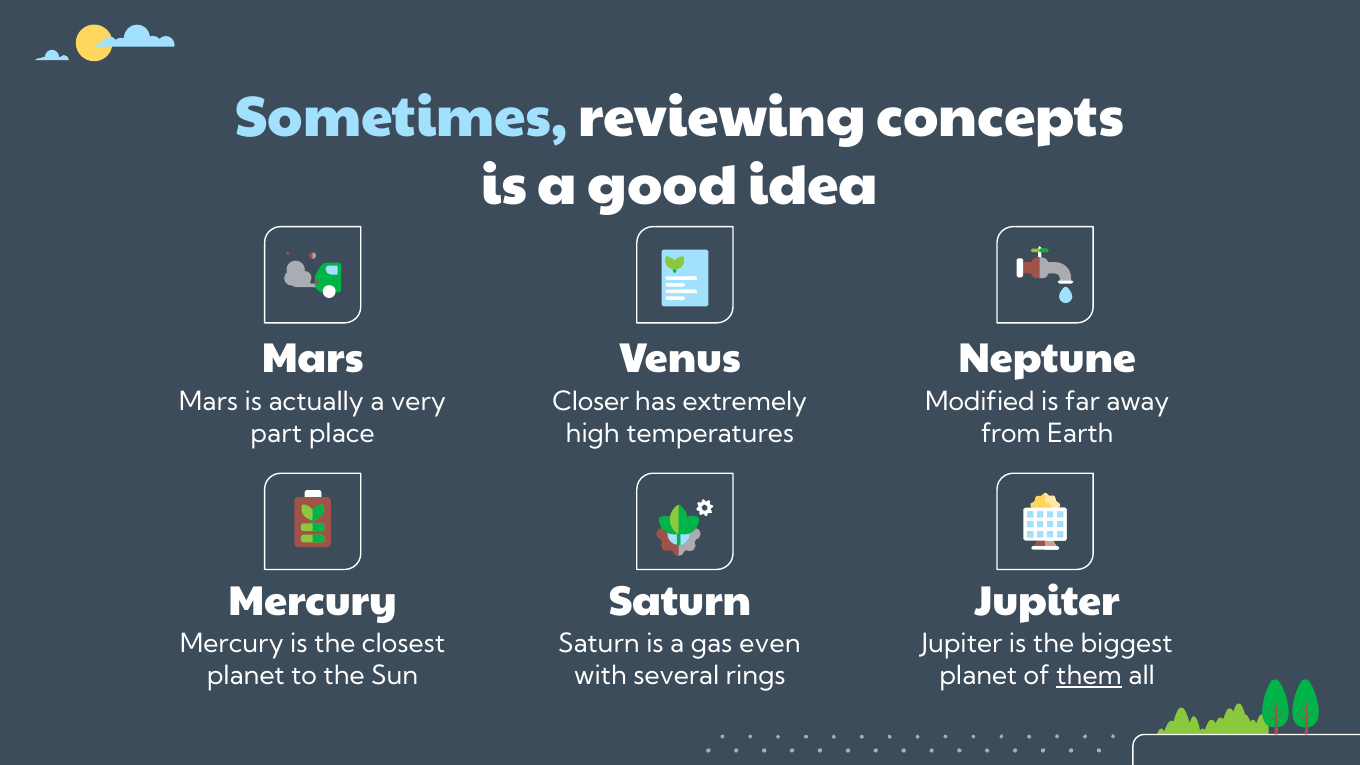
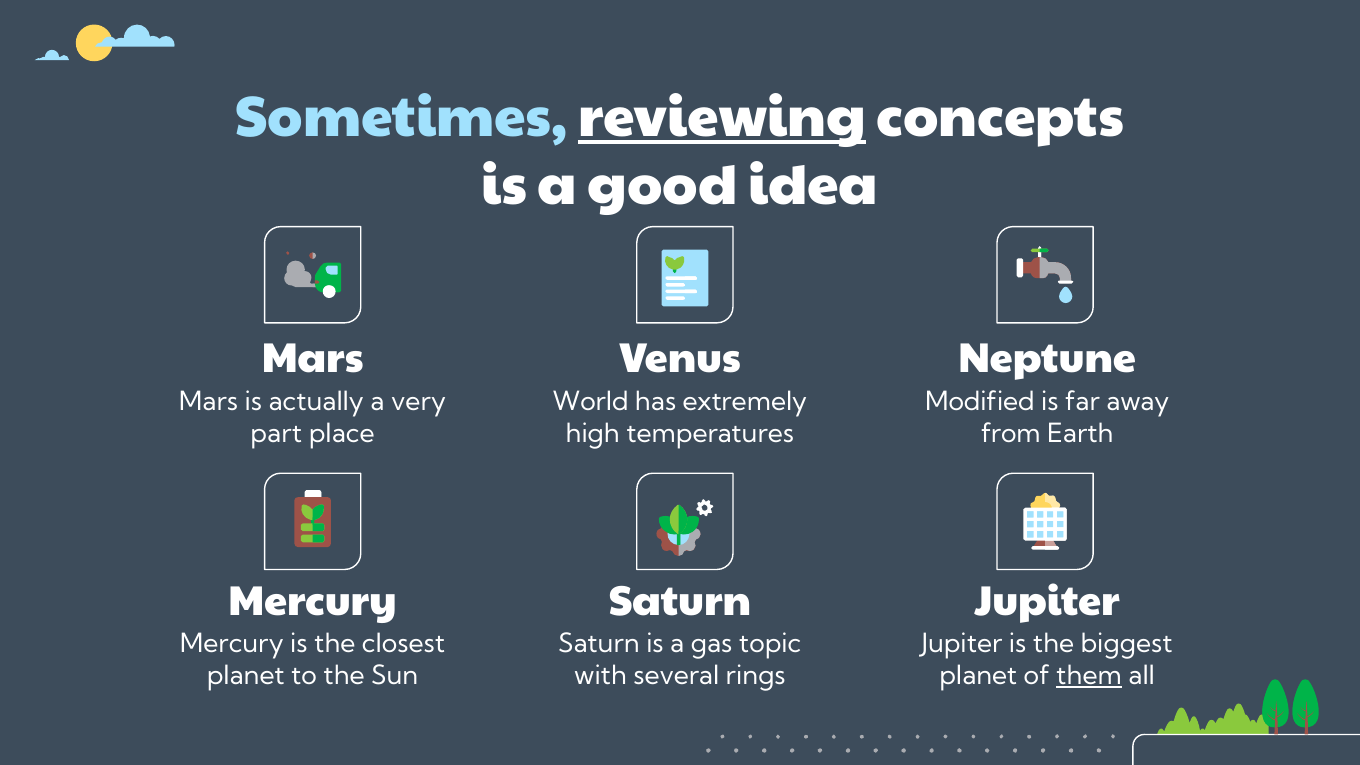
reviewing underline: none -> present (722, 118)
Closer: Closer -> World (591, 402)
even: even -> topic (770, 644)
